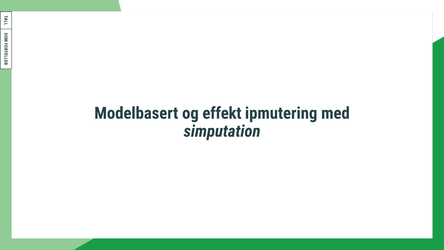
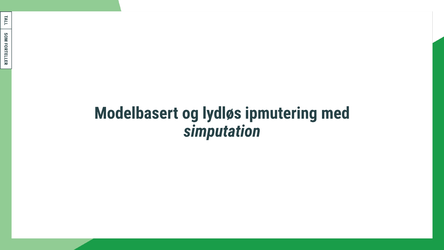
effekt: effekt -> lydløs (222, 113)
